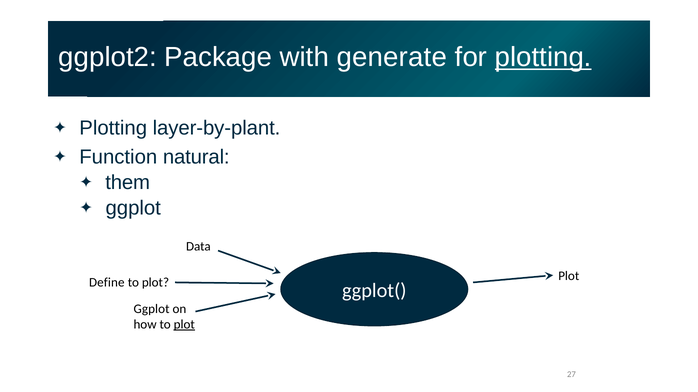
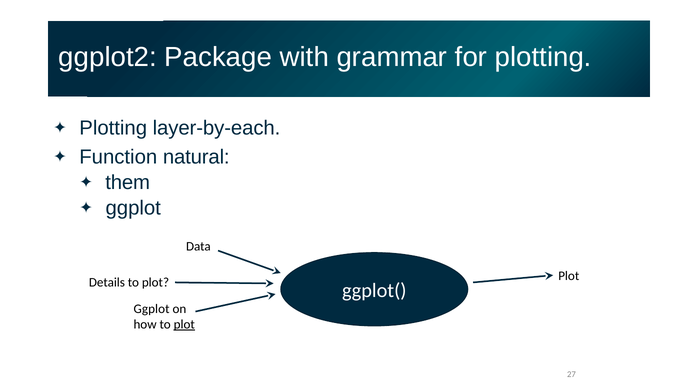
generate: generate -> grammar (392, 57)
plotting underline: present -> none (543, 57)
layer-by-plant: layer-by-plant -> layer-by-each (216, 128)
Define: Define -> Details (107, 283)
